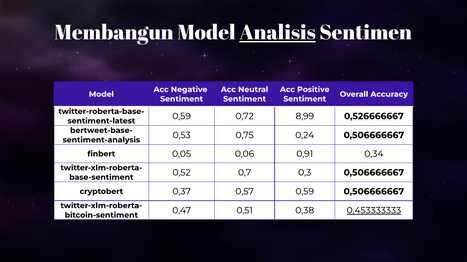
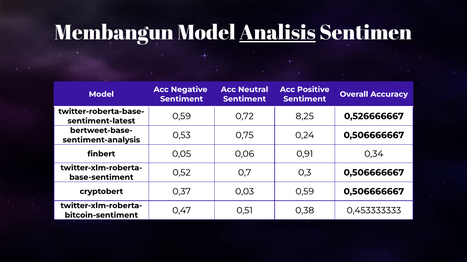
8,99: 8,99 -> 8,25 (305, 116)
0,57: 0,57 -> 0,03 (245, 192)
0,453333333 underline: present -> none (374, 211)
